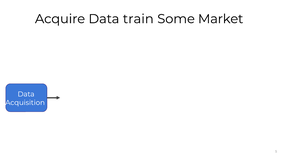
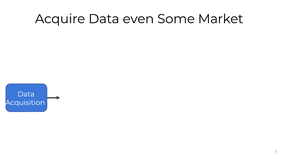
train: train -> even (138, 19)
